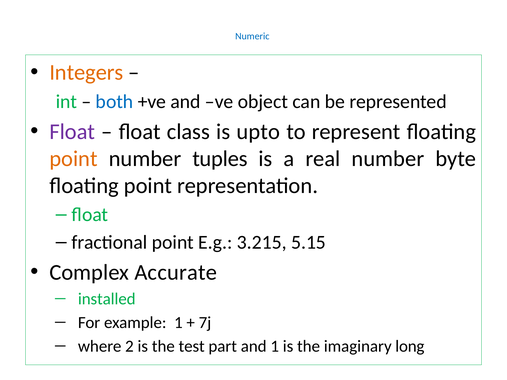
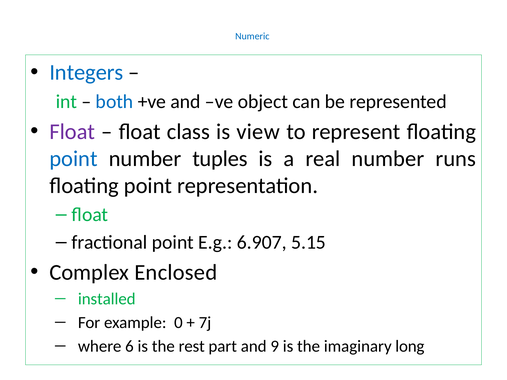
Integers colour: orange -> blue (86, 73)
upto: upto -> view (258, 132)
point colour: orange -> blue (73, 159)
byte: byte -> runs (456, 159)
3.215: 3.215 -> 6.907 (262, 243)
Accurate: Accurate -> Enclosed (176, 273)
example 1: 1 -> 0 (178, 323)
2: 2 -> 6 (129, 347)
test: test -> rest (192, 347)
and 1: 1 -> 9 (275, 347)
